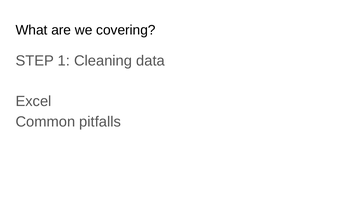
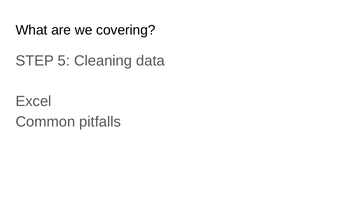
1: 1 -> 5 (64, 61)
